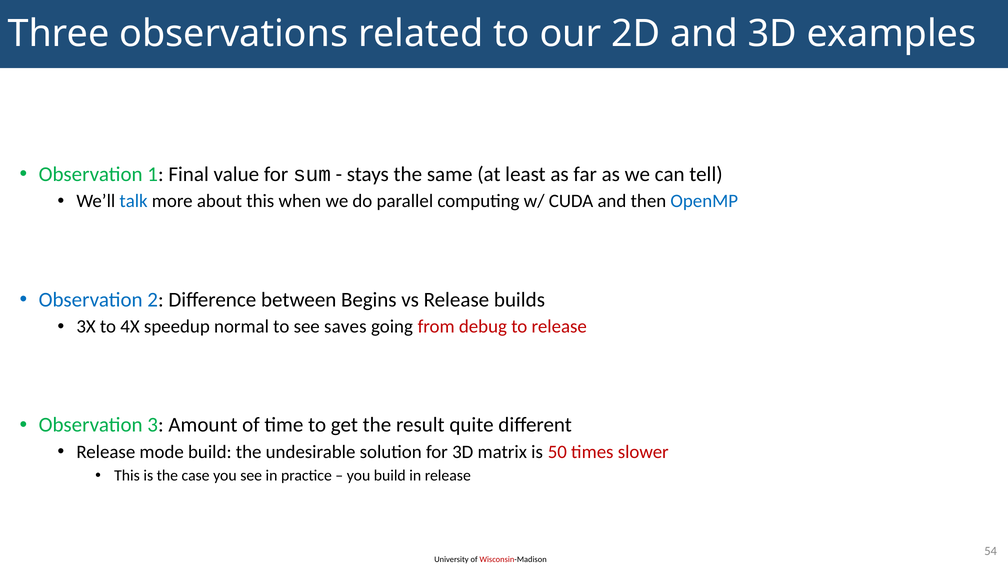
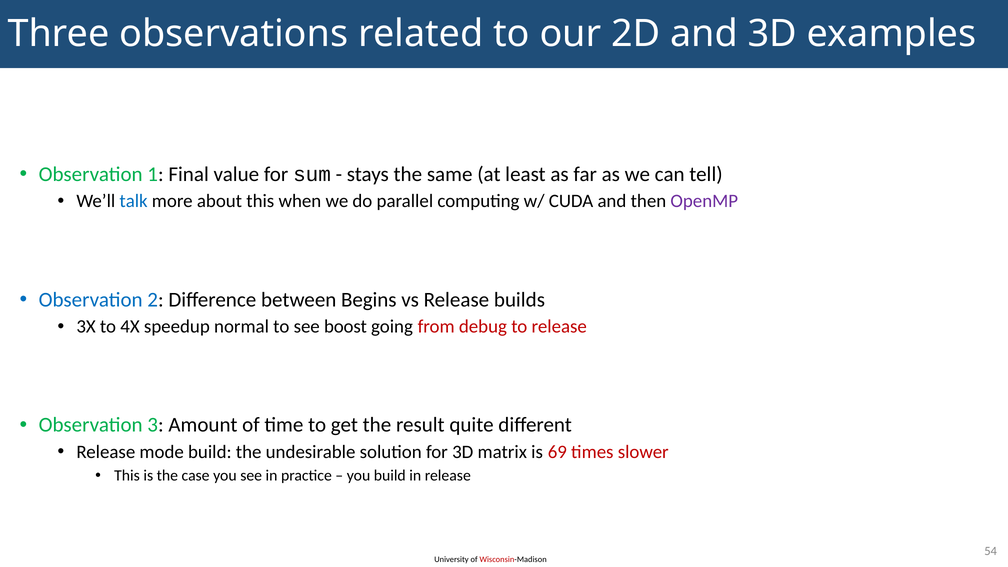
OpenMP colour: blue -> purple (704, 201)
saves: saves -> boost (345, 326)
50: 50 -> 69 (557, 452)
